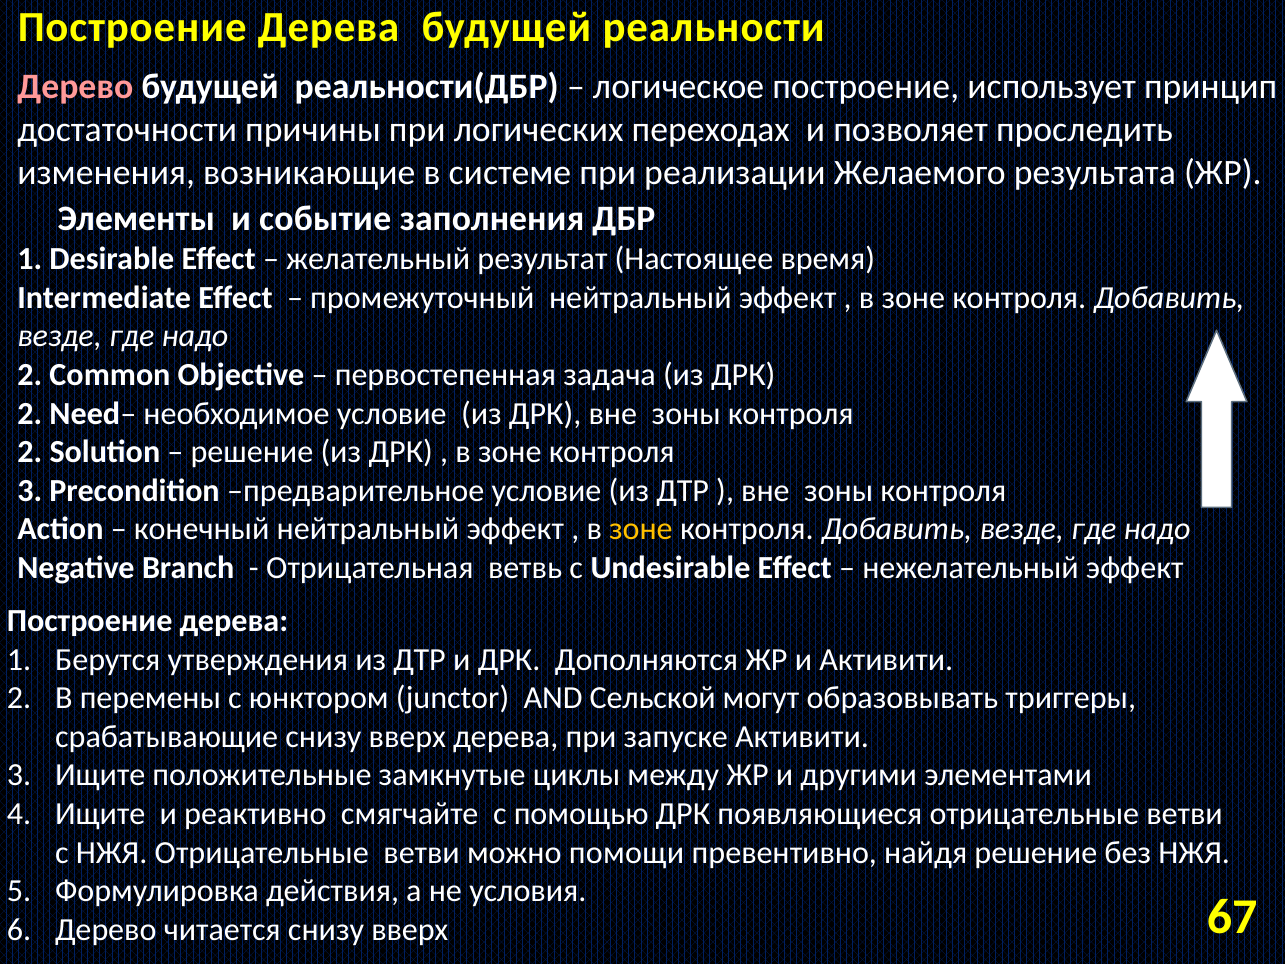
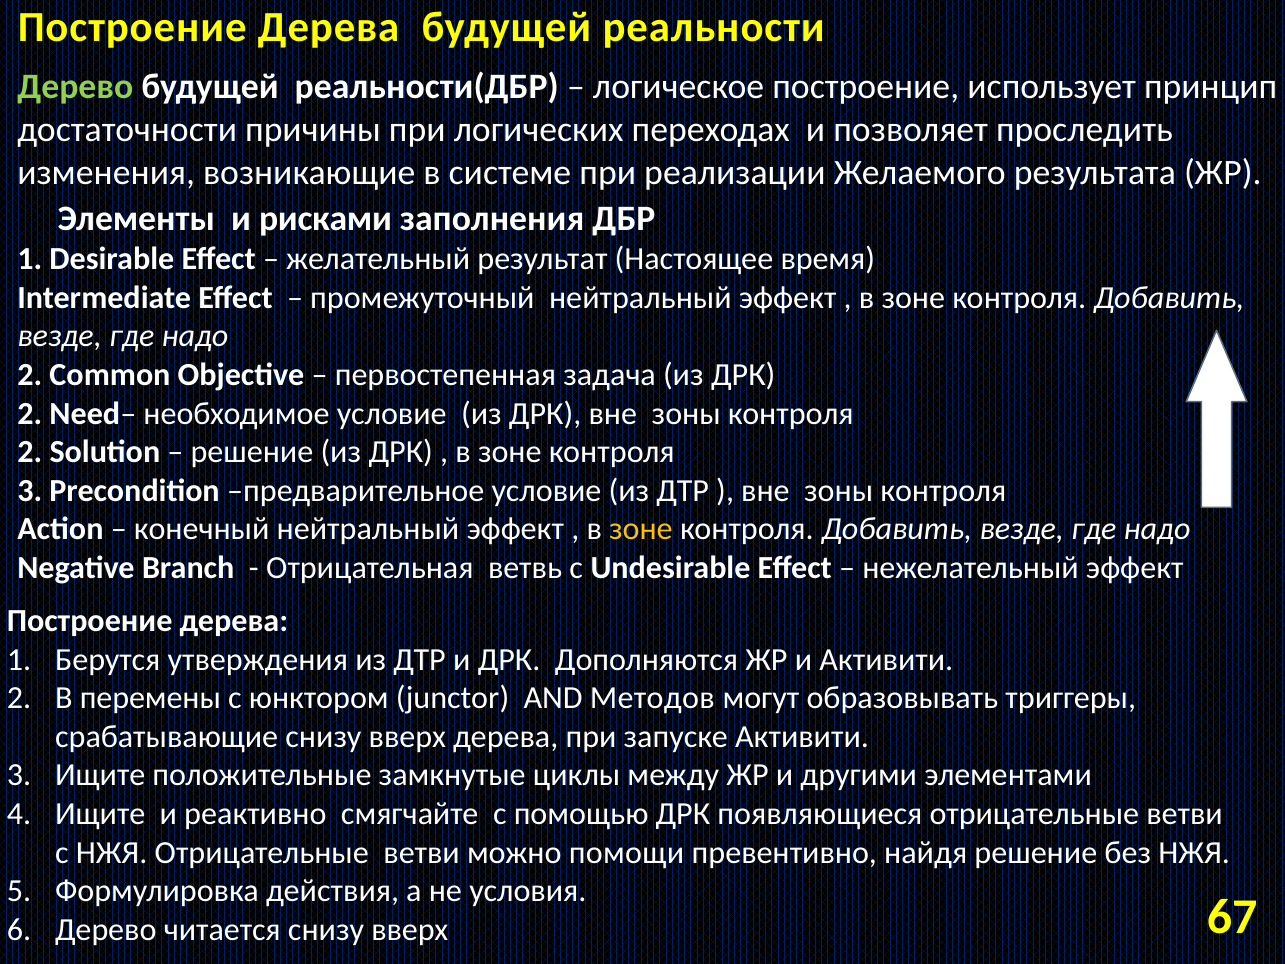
Дерево colour: pink -> light green (75, 87)
событие: событие -> рисками (326, 219)
Сельской: Сельской -> Методов (652, 698)
